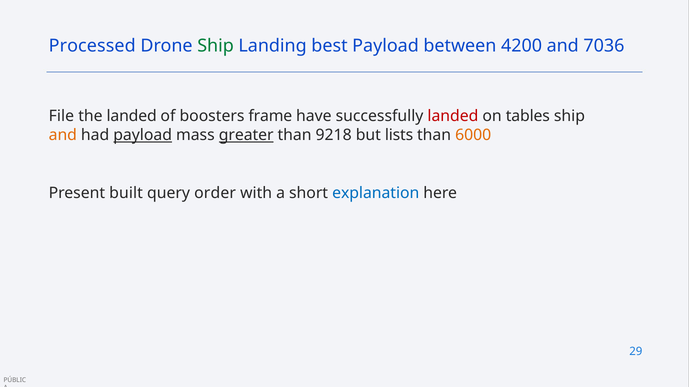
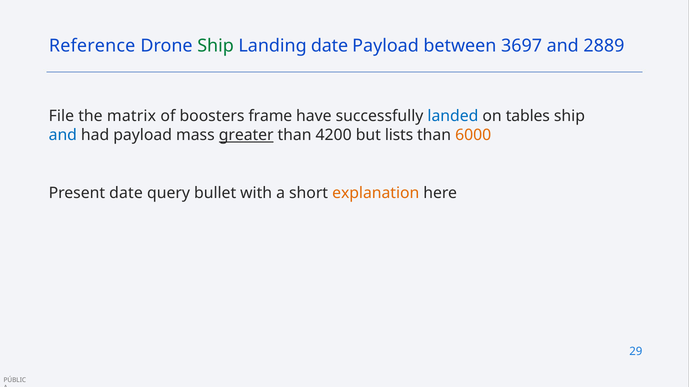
Processed: Processed -> Reference (92, 46)
Landing best: best -> date (330, 46)
4200: 4200 -> 3697 (522, 46)
7036: 7036 -> 2889 (604, 46)
the landed: landed -> matrix (131, 116)
landed colour: red -> blue (453, 116)
and colour: orange -> blue (63, 135)
payload underline: present -> none (143, 135)
9218: 9218 -> 4200 (334, 135)
Present built: built -> date (126, 193)
order: order -> bullet (215, 193)
explanation colour: blue -> orange (376, 193)
